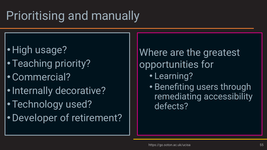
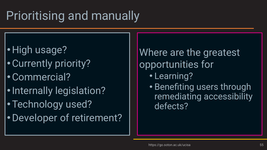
Teaching: Teaching -> Currently (32, 64)
decorative: decorative -> legislation (80, 91)
